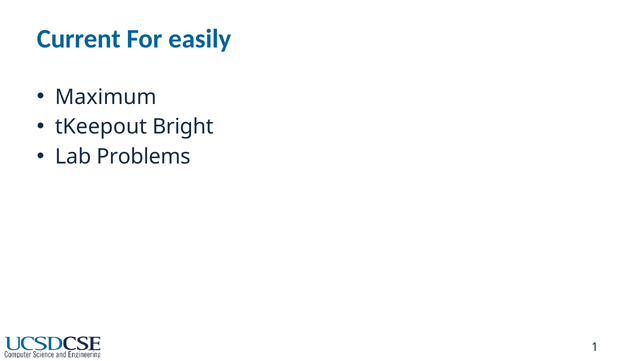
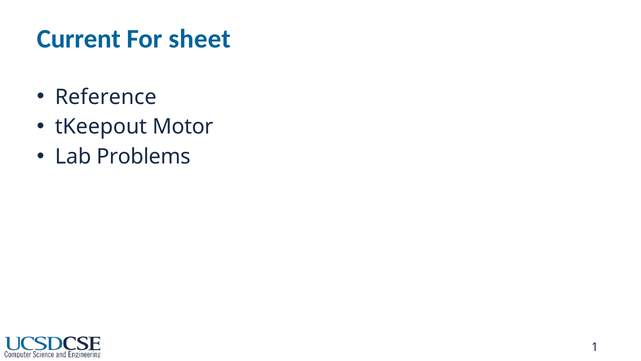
easily: easily -> sheet (200, 39)
Maximum: Maximum -> Reference (106, 97)
Bright: Bright -> Motor (183, 127)
